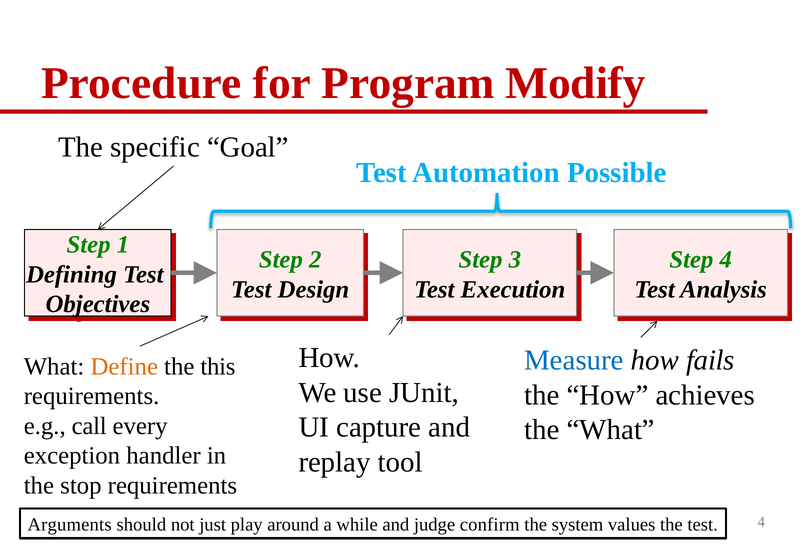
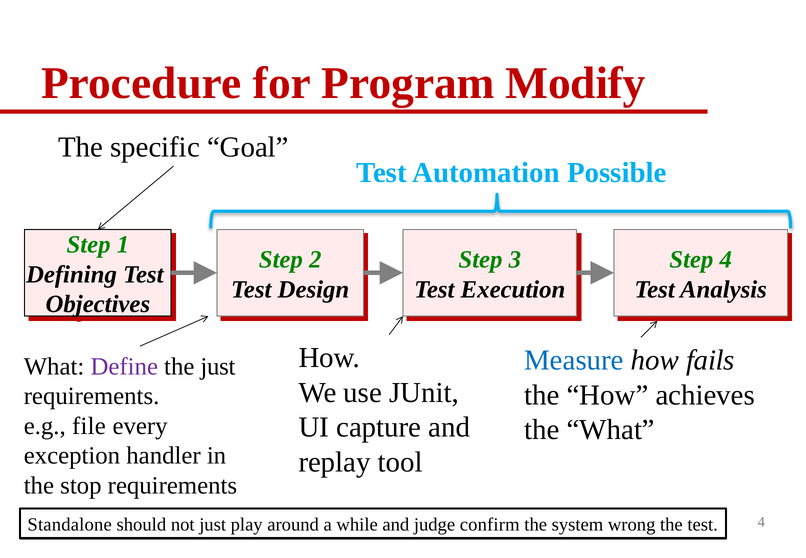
Define colour: orange -> purple (124, 367)
the this: this -> just (218, 367)
call: call -> file (89, 426)
Arguments: Arguments -> Standalone (70, 525)
values: values -> wrong (632, 525)
